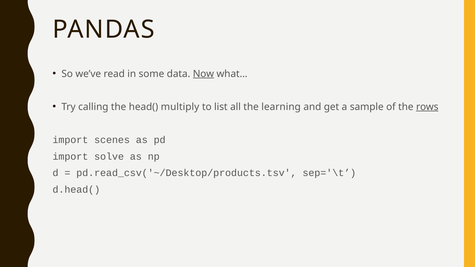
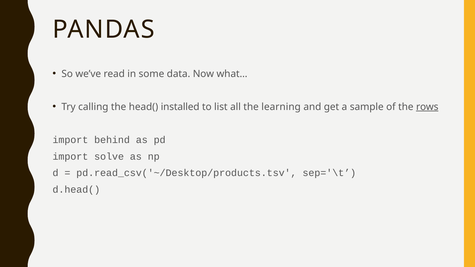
Now underline: present -> none (203, 74)
multiply: multiply -> installed (180, 107)
scenes: scenes -> behind (112, 140)
